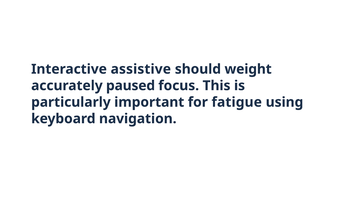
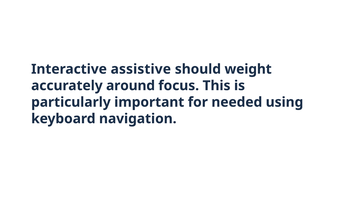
paused: paused -> around (131, 86)
fatigue: fatigue -> needed (237, 102)
